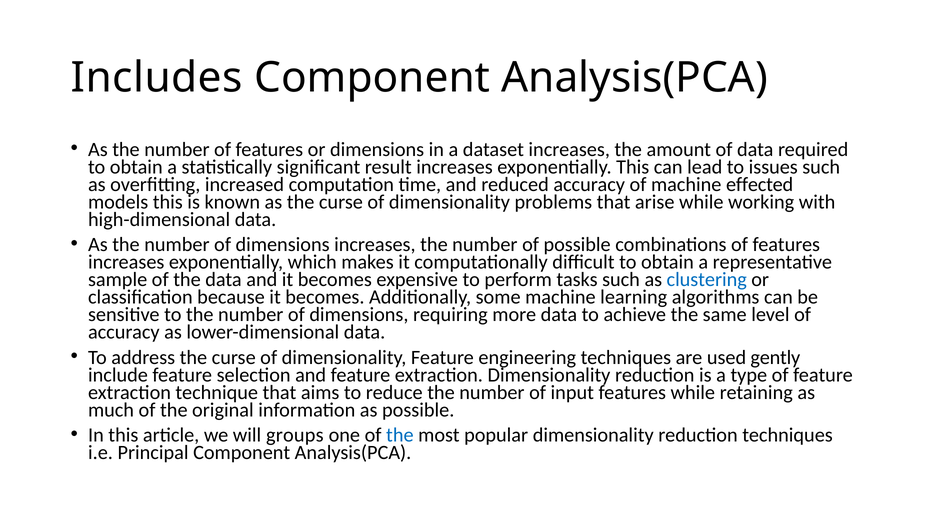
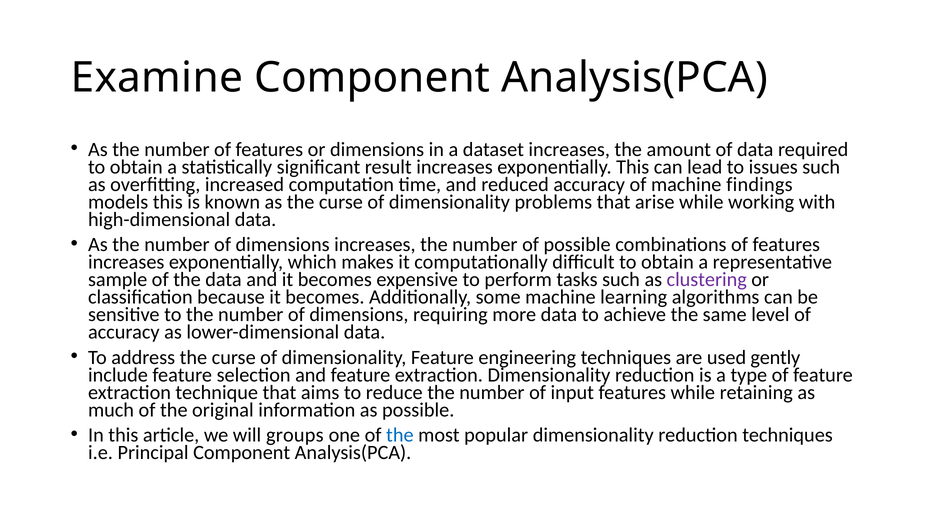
Includes: Includes -> Examine (157, 78)
effected: effected -> findings (759, 185)
clustering colour: blue -> purple (707, 280)
